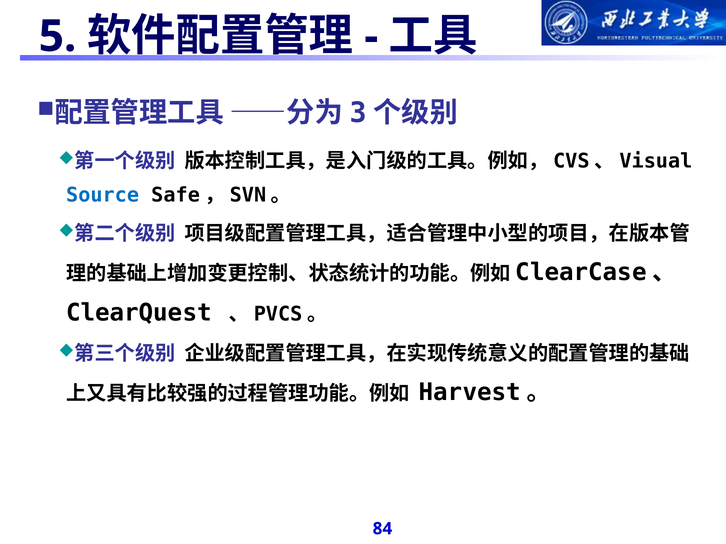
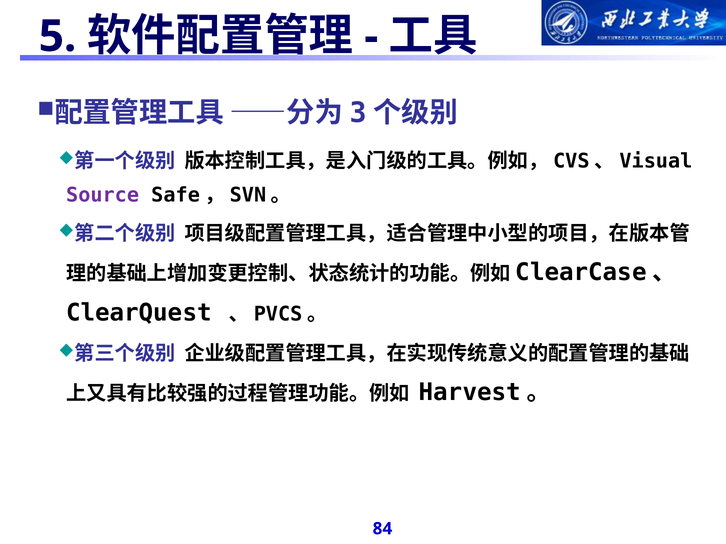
Source colour: blue -> purple (103, 195)
